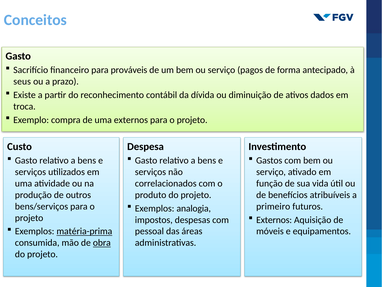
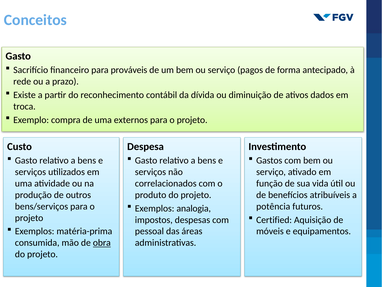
seus: seus -> rede (22, 81)
primeiro: primeiro -> potência (273, 206)
Externos: Externos -> Certified (274, 219)
matéria-prima underline: present -> none (84, 231)
